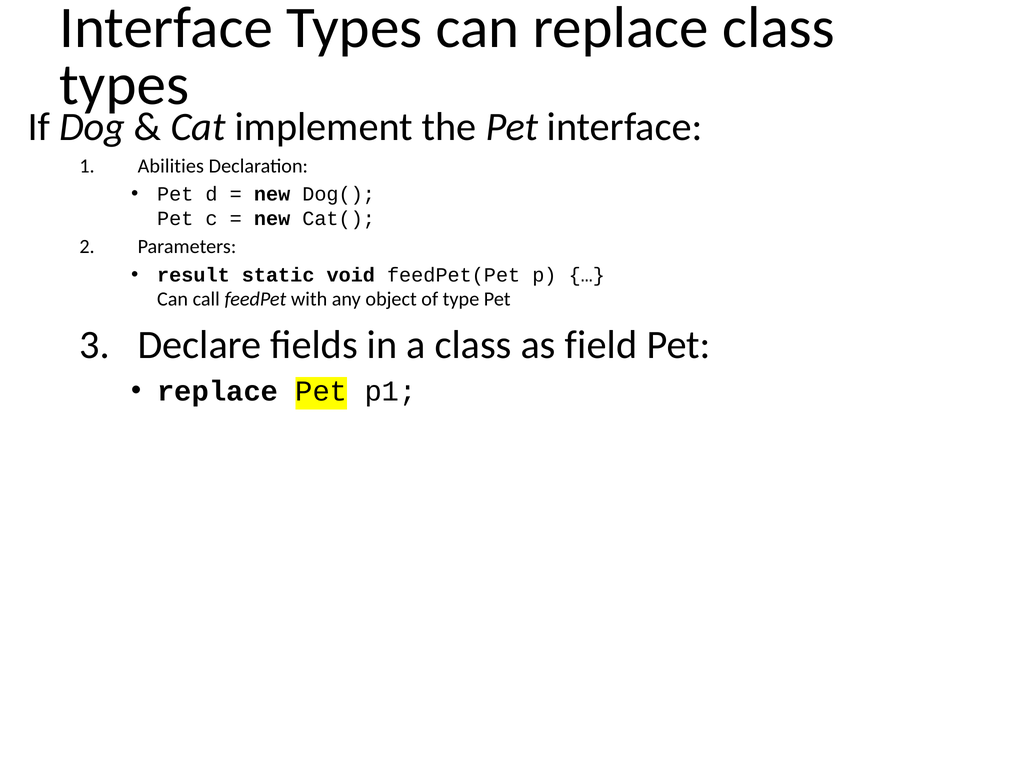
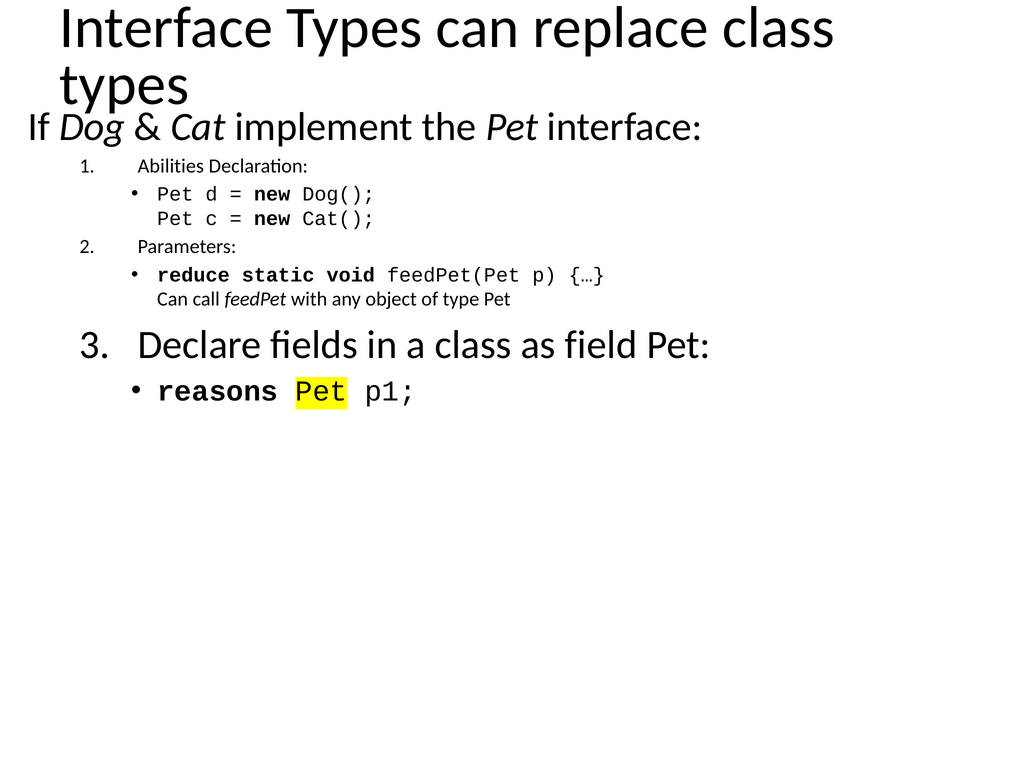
result: result -> reduce (193, 275)
replace: replace -> reasons (218, 391)
